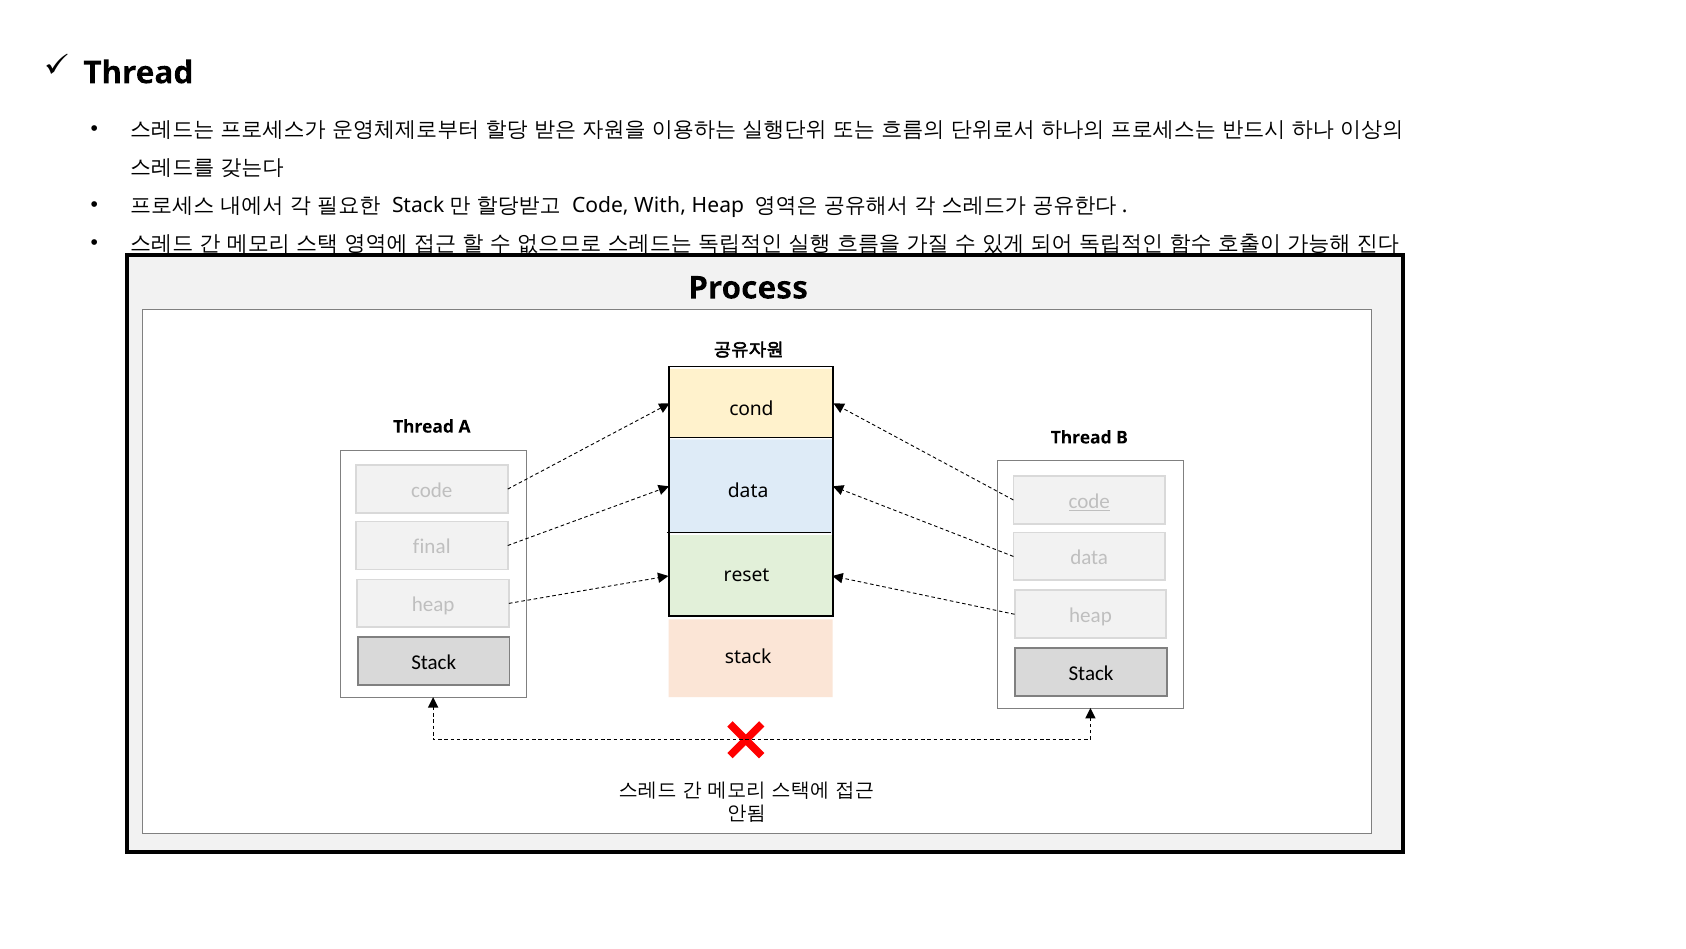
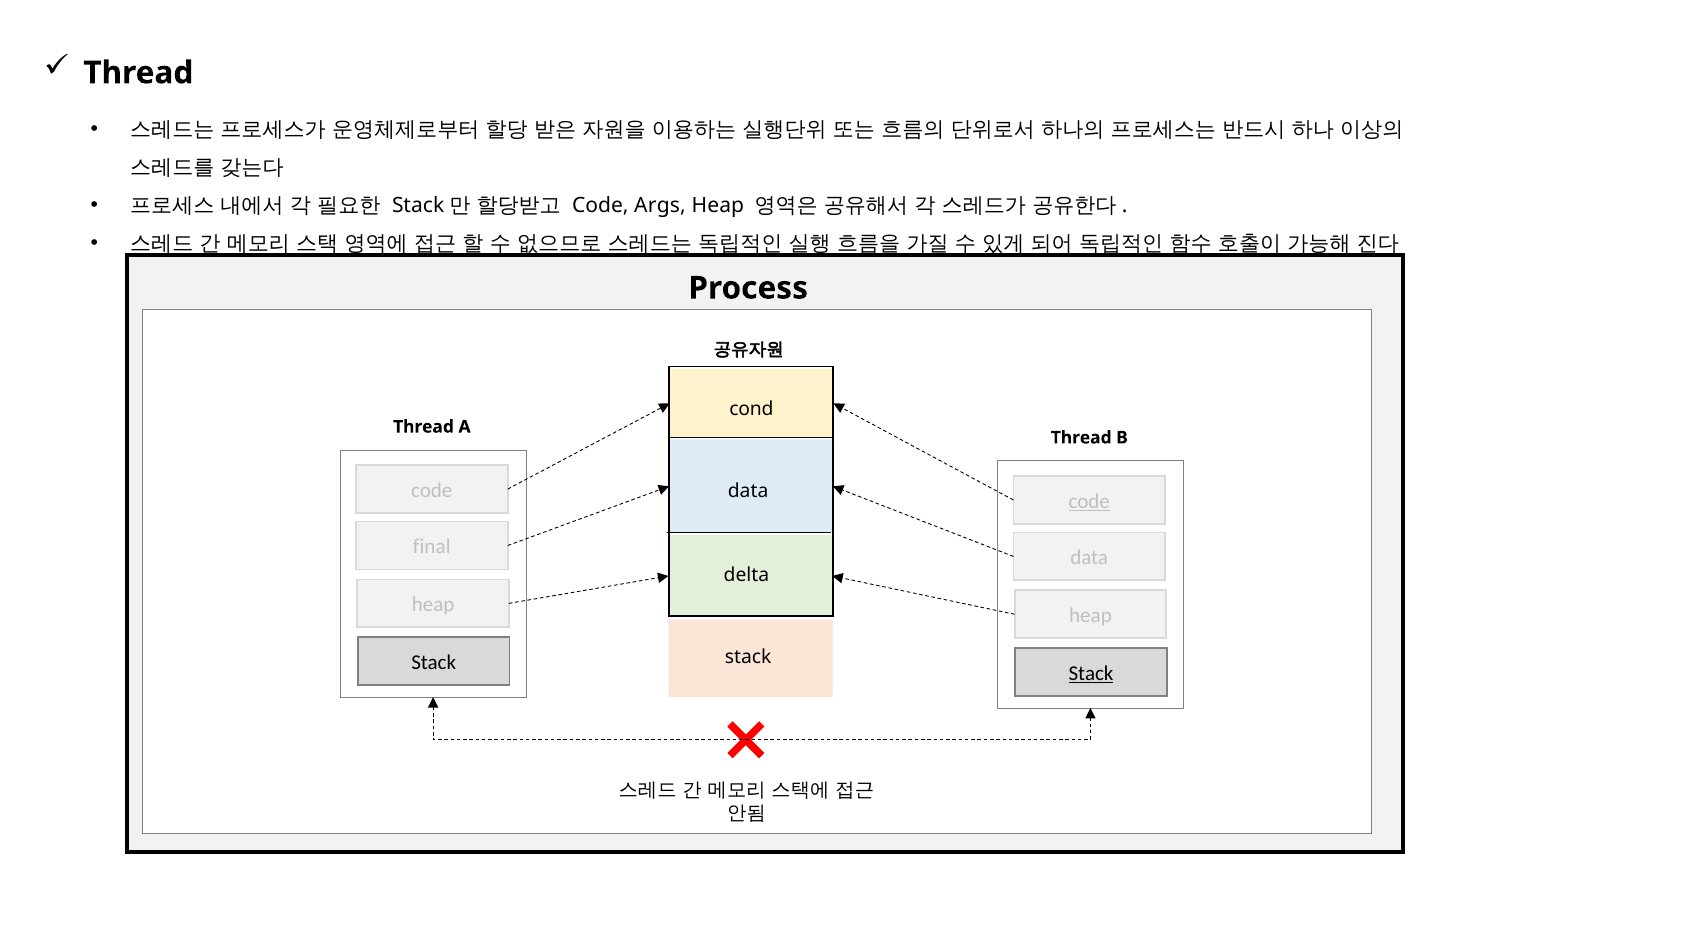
With: With -> Args (660, 205)
reset: reset -> delta (746, 574)
Stack underline: none -> present (1091, 673)
